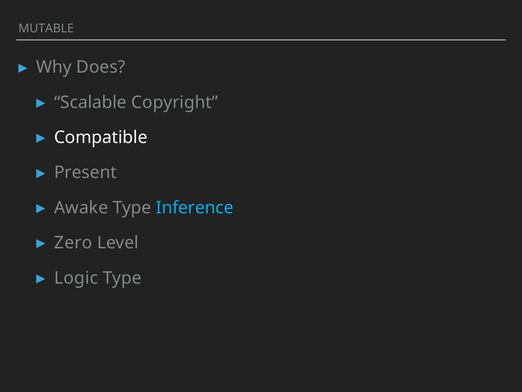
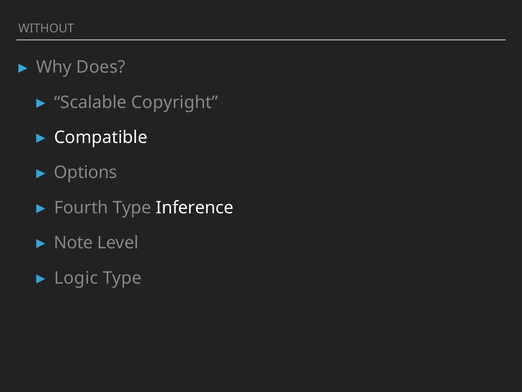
MUTABLE: MUTABLE -> WITHOUT (46, 28)
Present: Present -> Options (86, 172)
Awake: Awake -> Fourth (81, 207)
Inference colour: light blue -> white (195, 207)
Zero: Zero -> Note (73, 243)
